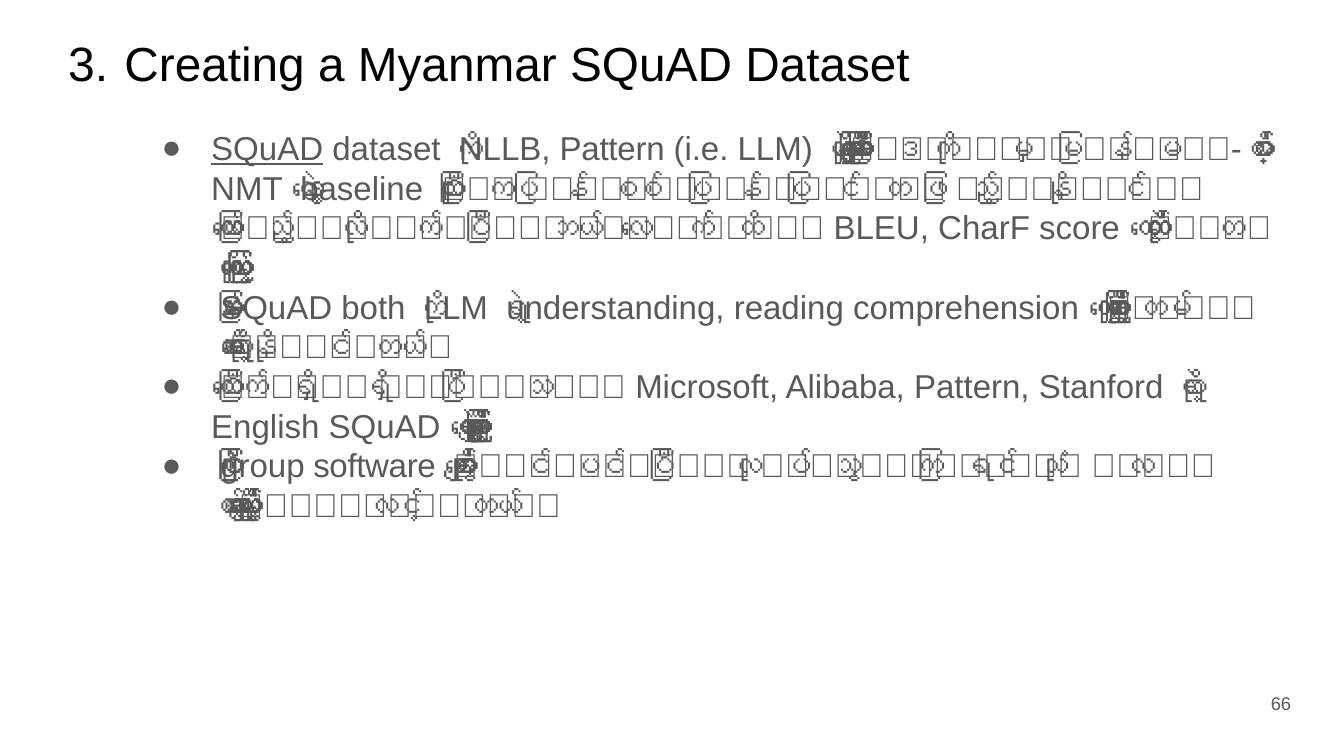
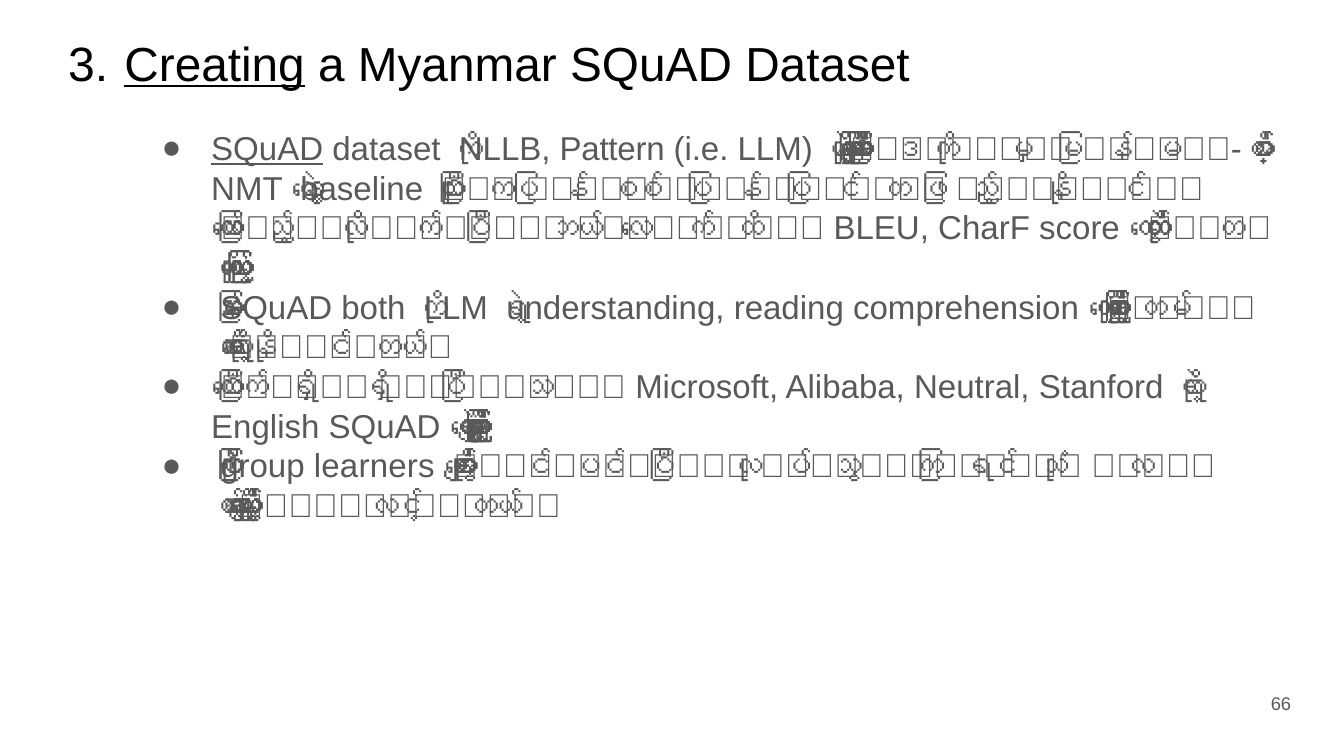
Creating underline: none -> present (215, 65)
Alibaba Pattern: Pattern -> Neutral (972, 387)
software: software -> learners (374, 467)
